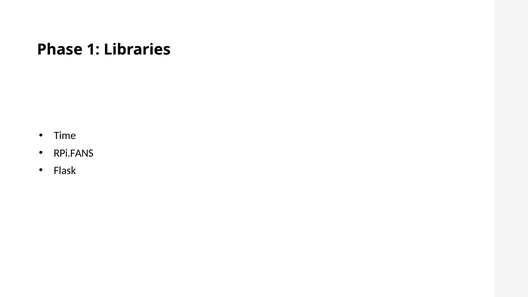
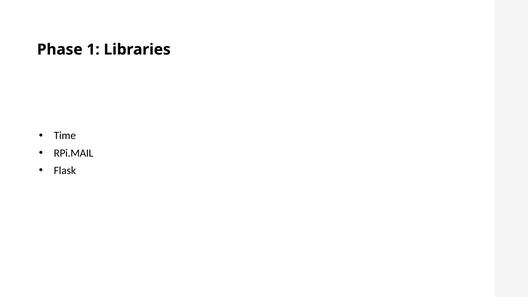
RPi.FANS: RPi.FANS -> RPi.MAIL (74, 153)
